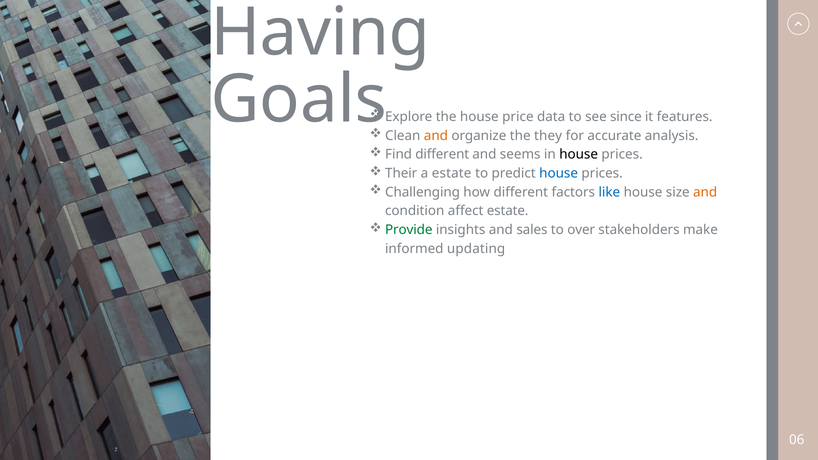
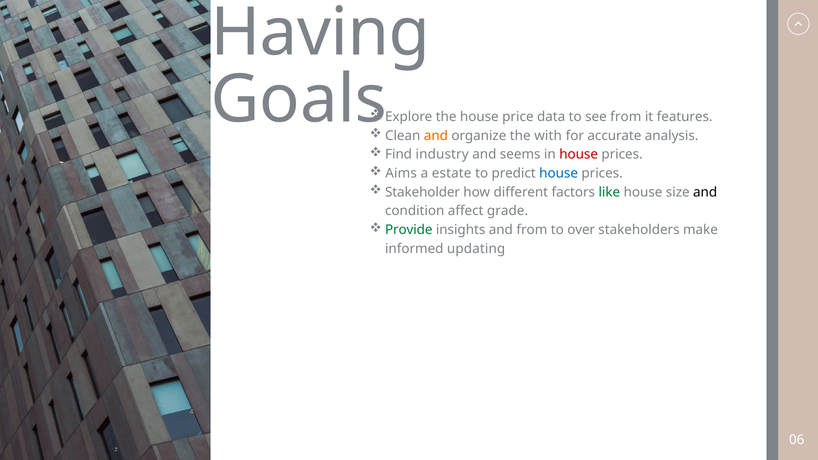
see since: since -> from (626, 117)
they: they -> with (548, 136)
Find different: different -> industry (442, 154)
house colour: black -> red (579, 154)
Their: Their -> Aims (401, 173)
Challenging: Challenging -> Stakeholder (423, 192)
like colour: blue -> green (609, 192)
and colour: orange -> black (705, 192)
affect estate: estate -> grade (508, 211)
and sales: sales -> from (532, 230)
